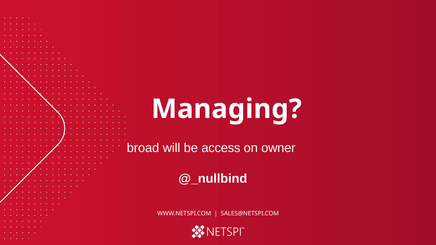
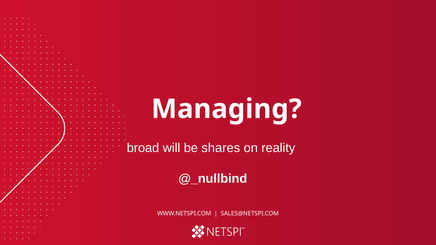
access: access -> shares (221, 148)
owner: owner -> reality (278, 148)
